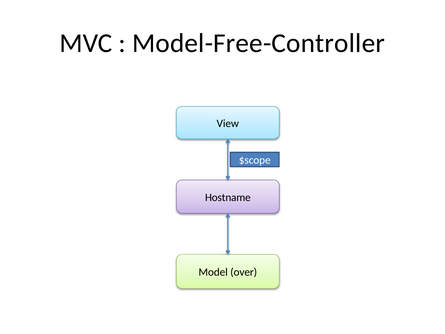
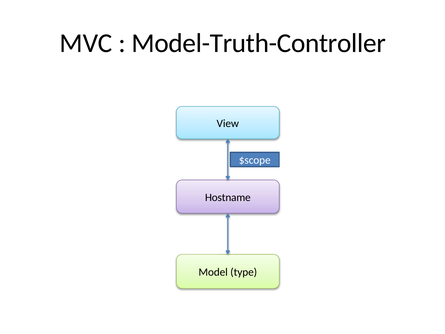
Model-Free-Controller: Model-Free-Controller -> Model-Truth-Controller (259, 43)
over: over -> type (244, 272)
